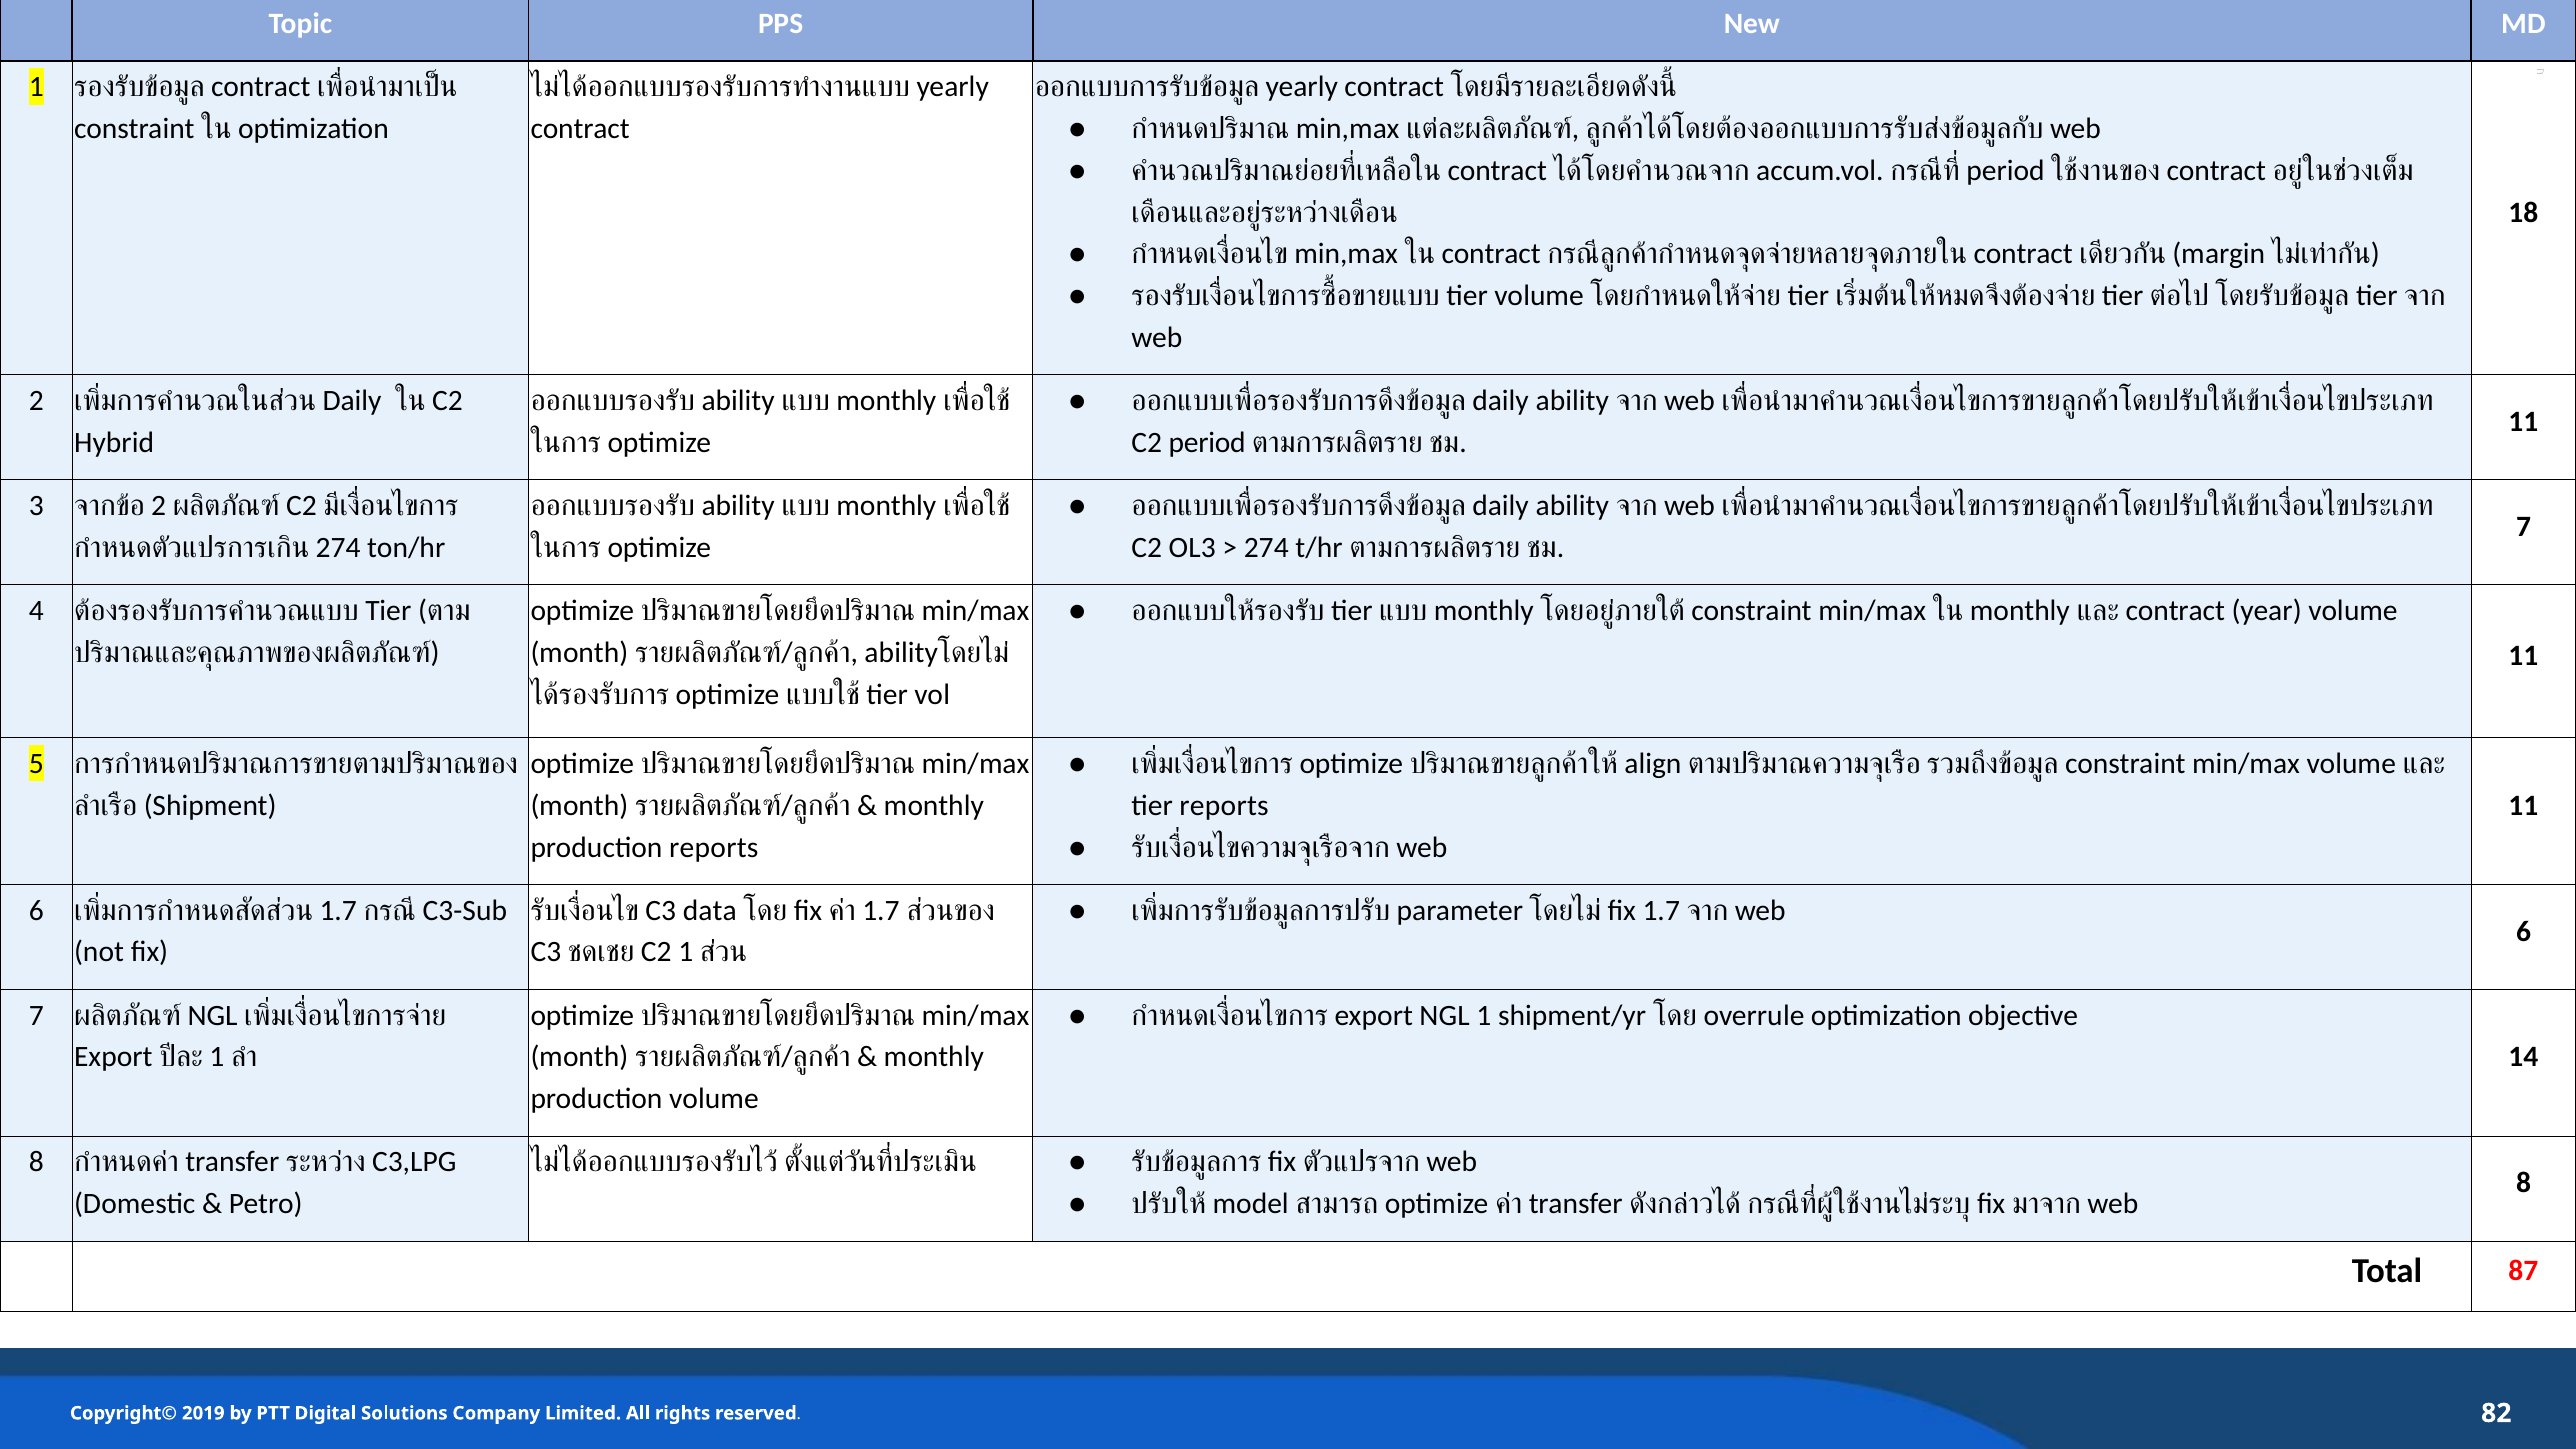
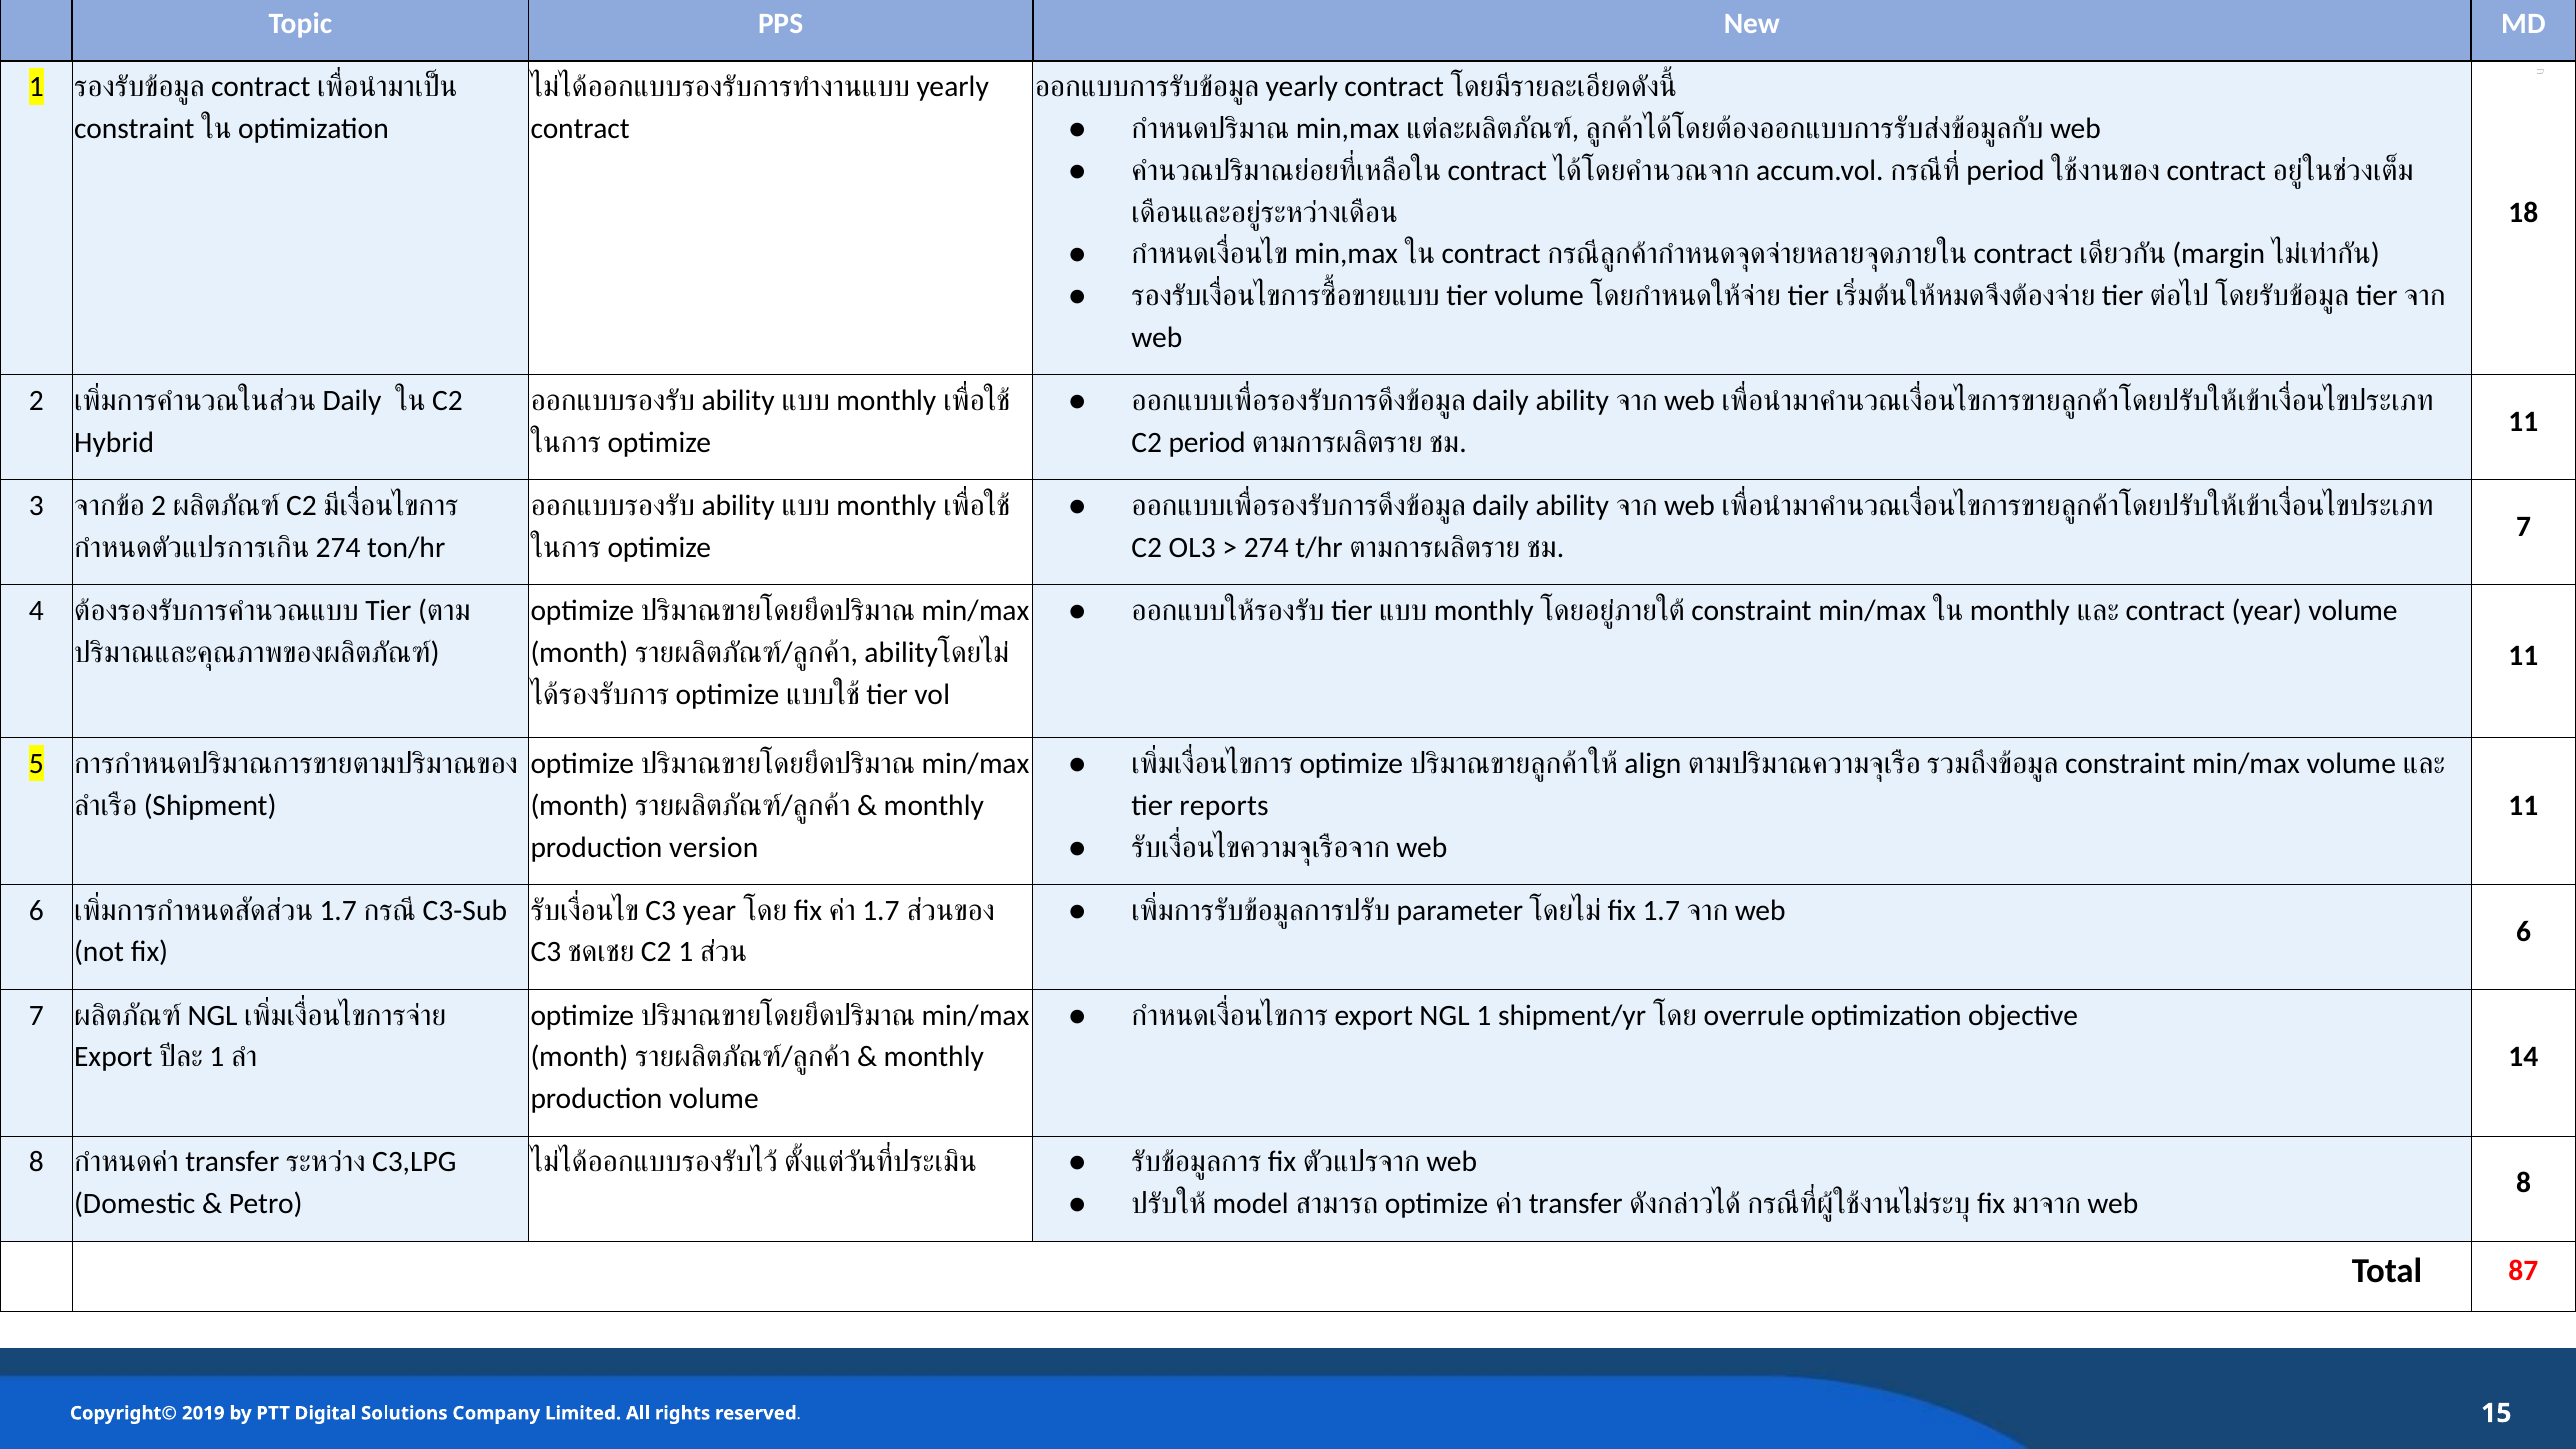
production reports: reports -> version (714, 847)
data: data -> year (710, 910)
82: 82 -> 15 (2496, 1413)
